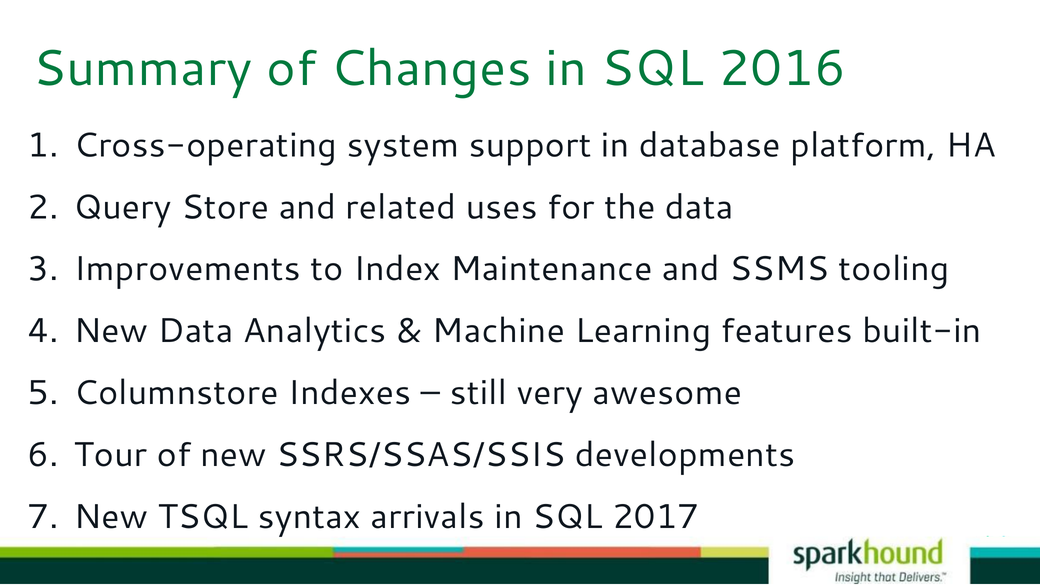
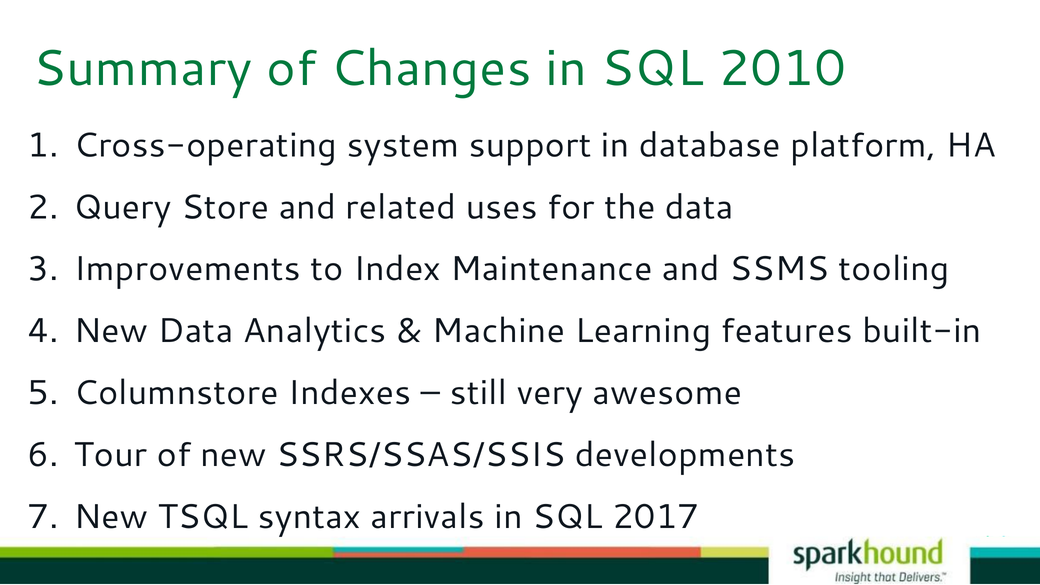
2016: 2016 -> 2010 (782, 69)
